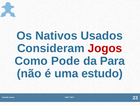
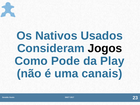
Jogos colour: red -> black (105, 48)
Para: Para -> Play (112, 61)
estudo: estudo -> canais (102, 74)
